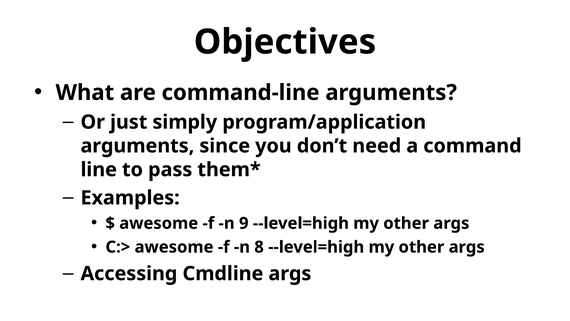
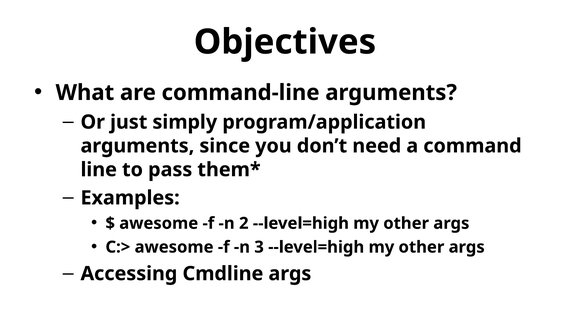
9: 9 -> 2 (244, 223)
8: 8 -> 3 (259, 247)
